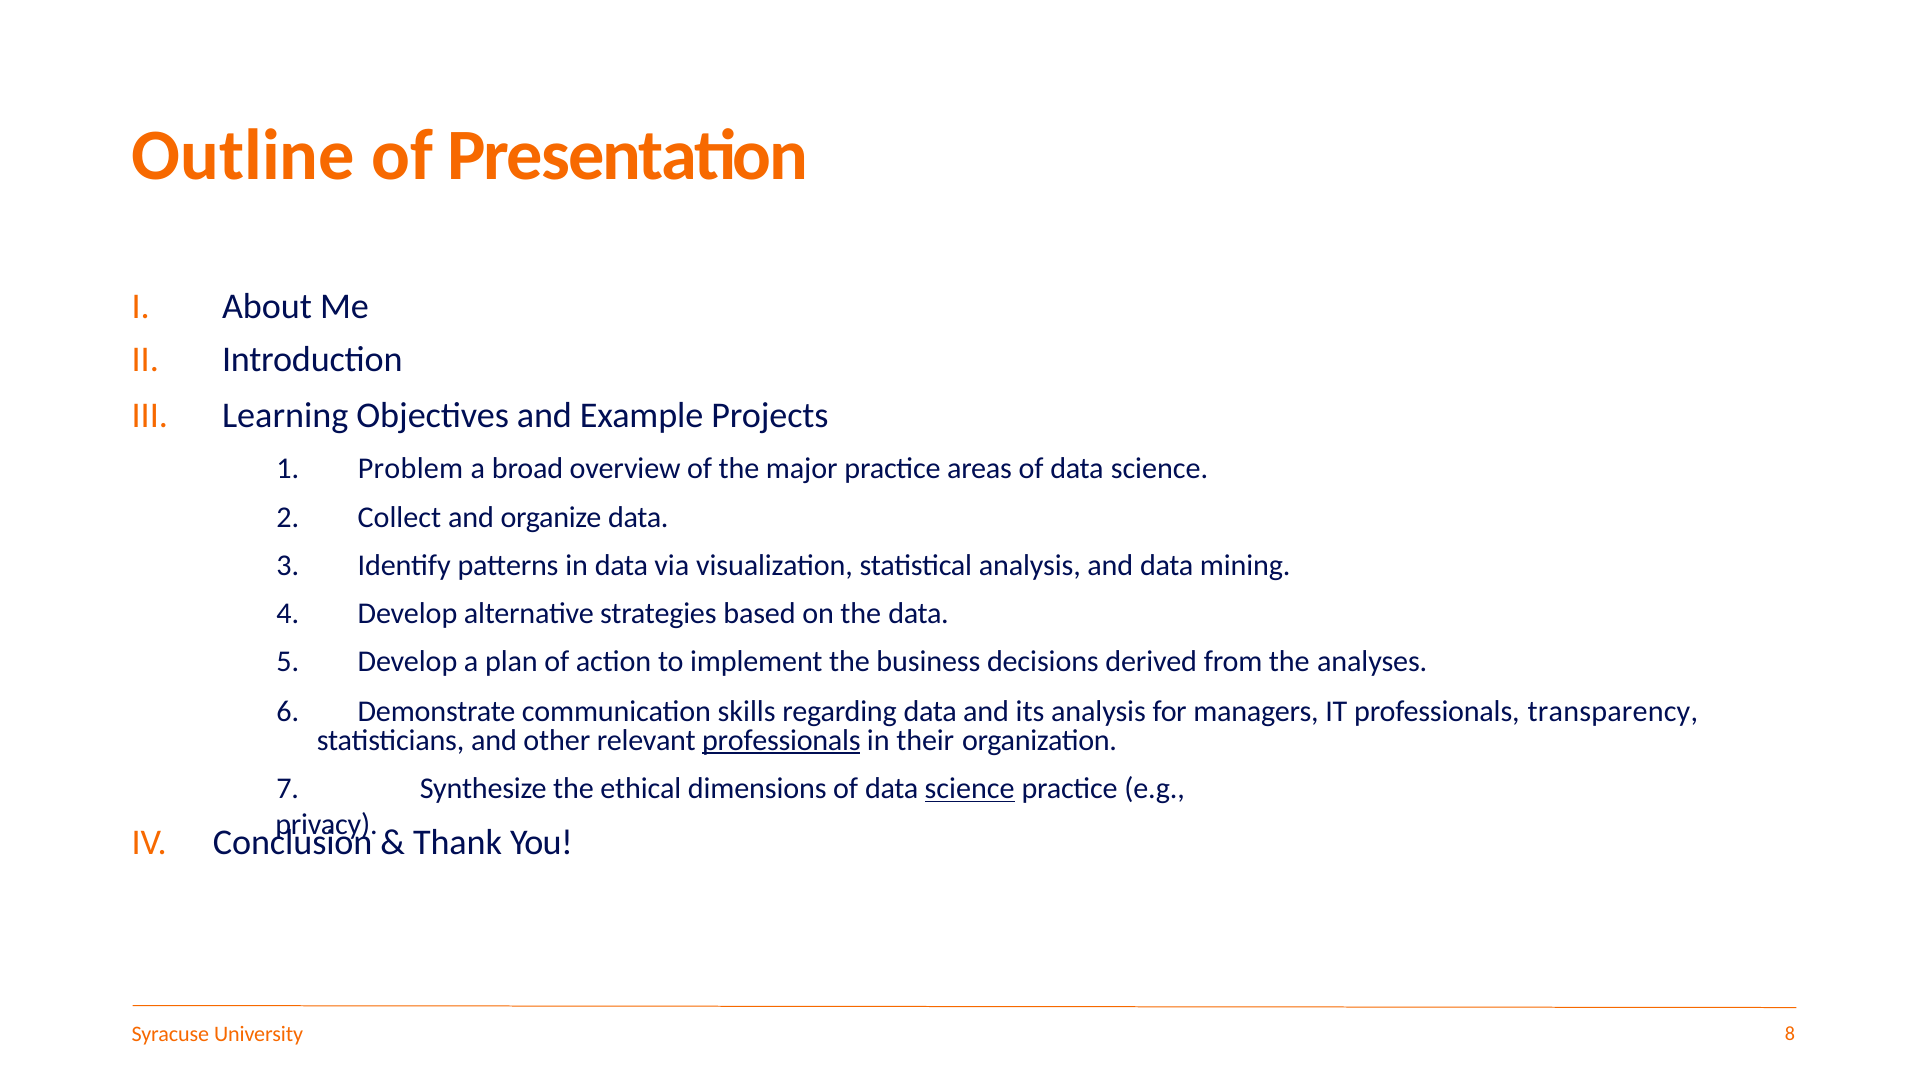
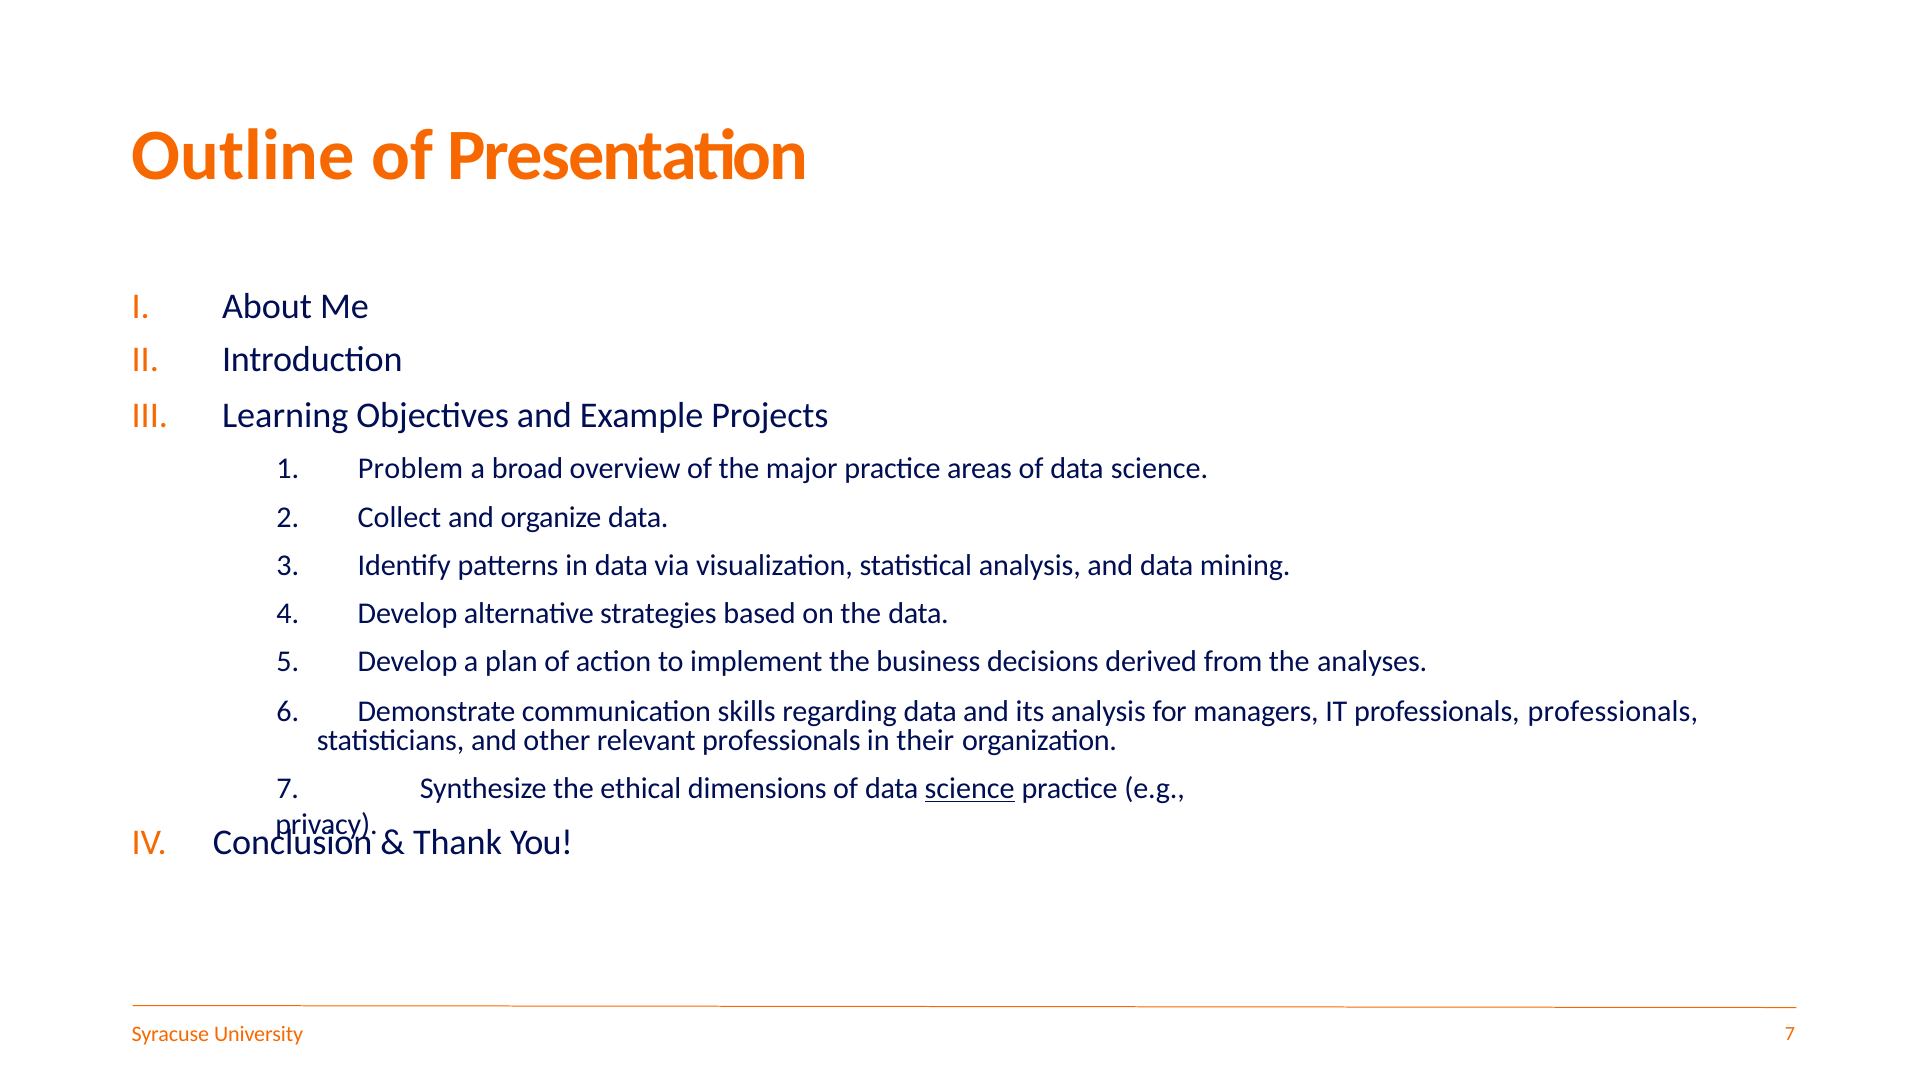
professionals transparency: transparency -> professionals (1613, 712)
professionals underline: present -> none (781, 740)
University 8: 8 -> 7 (1790, 1034)
